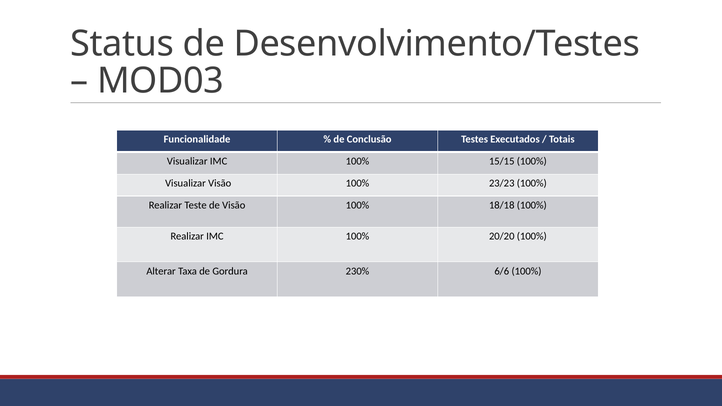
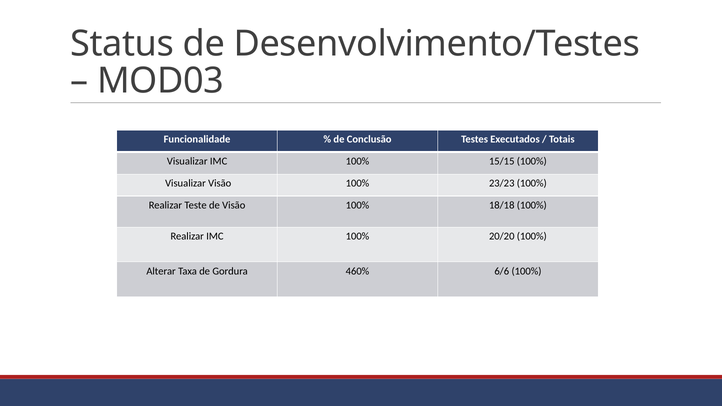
230%: 230% -> 460% (357, 271)
